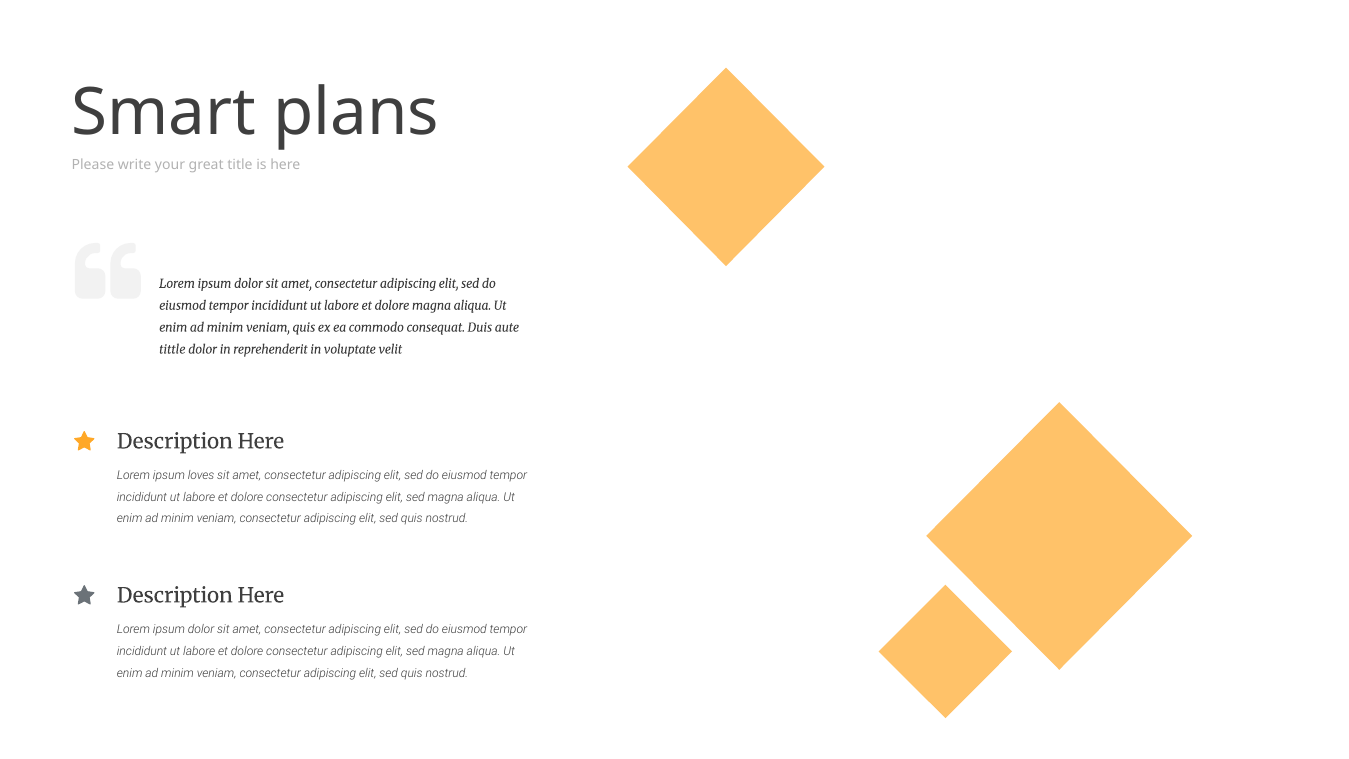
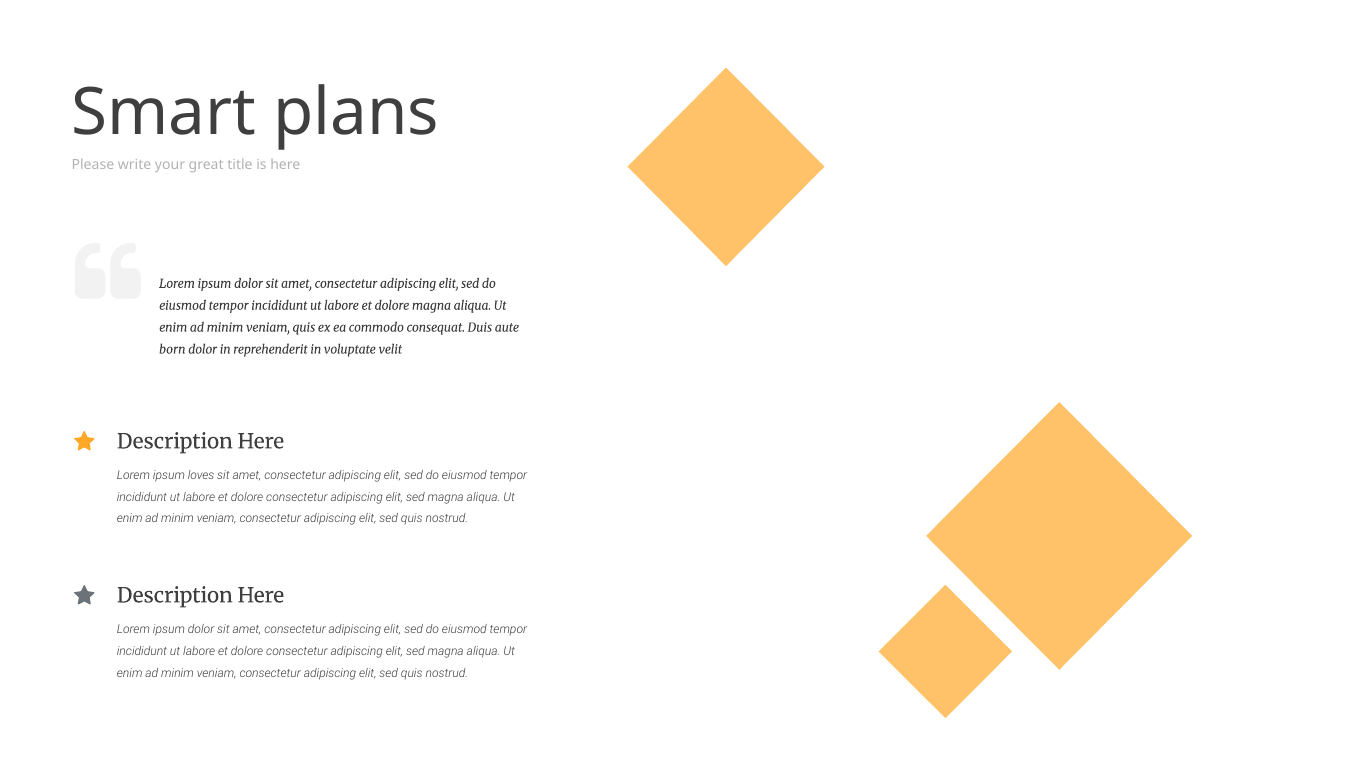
tittle: tittle -> born (172, 350)
